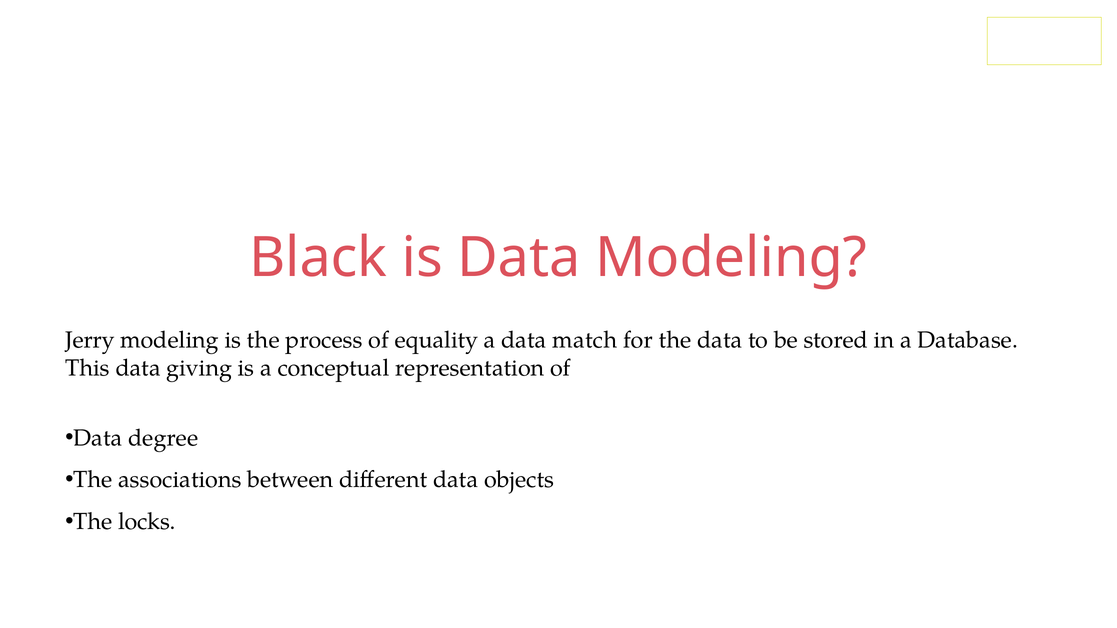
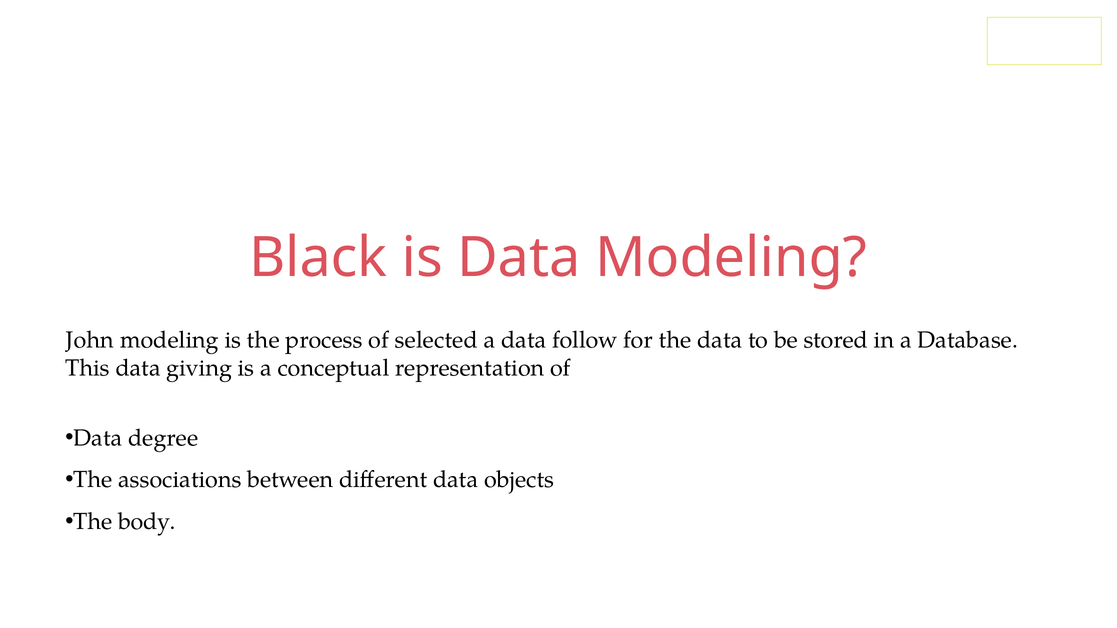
Jerry: Jerry -> John (90, 340)
equality: equality -> selected (436, 340)
match: match -> follow (585, 340)
locks: locks -> body (147, 522)
